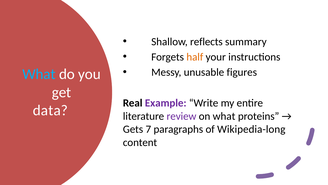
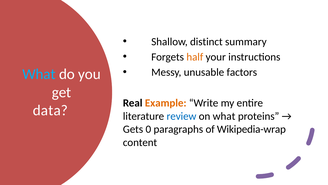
reflects: reflects -> distinct (206, 42)
figures: figures -> factors (242, 72)
Example colour: purple -> orange (166, 103)
review colour: purple -> blue (181, 116)
7: 7 -> 0 (148, 129)
Wikipedia-long: Wikipedia-long -> Wikipedia-wrap (251, 129)
